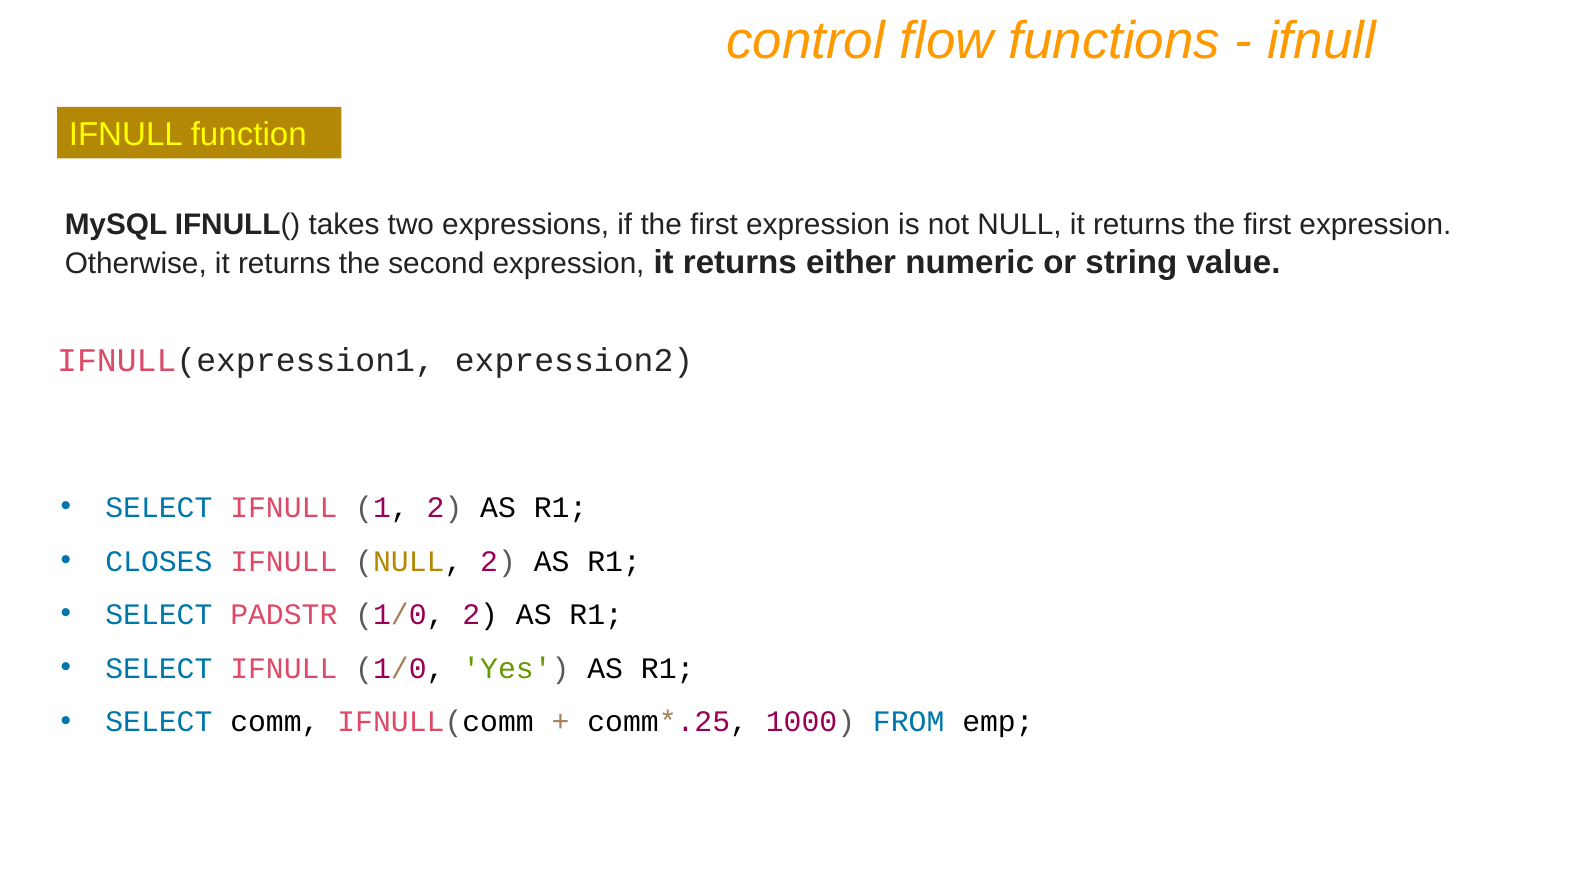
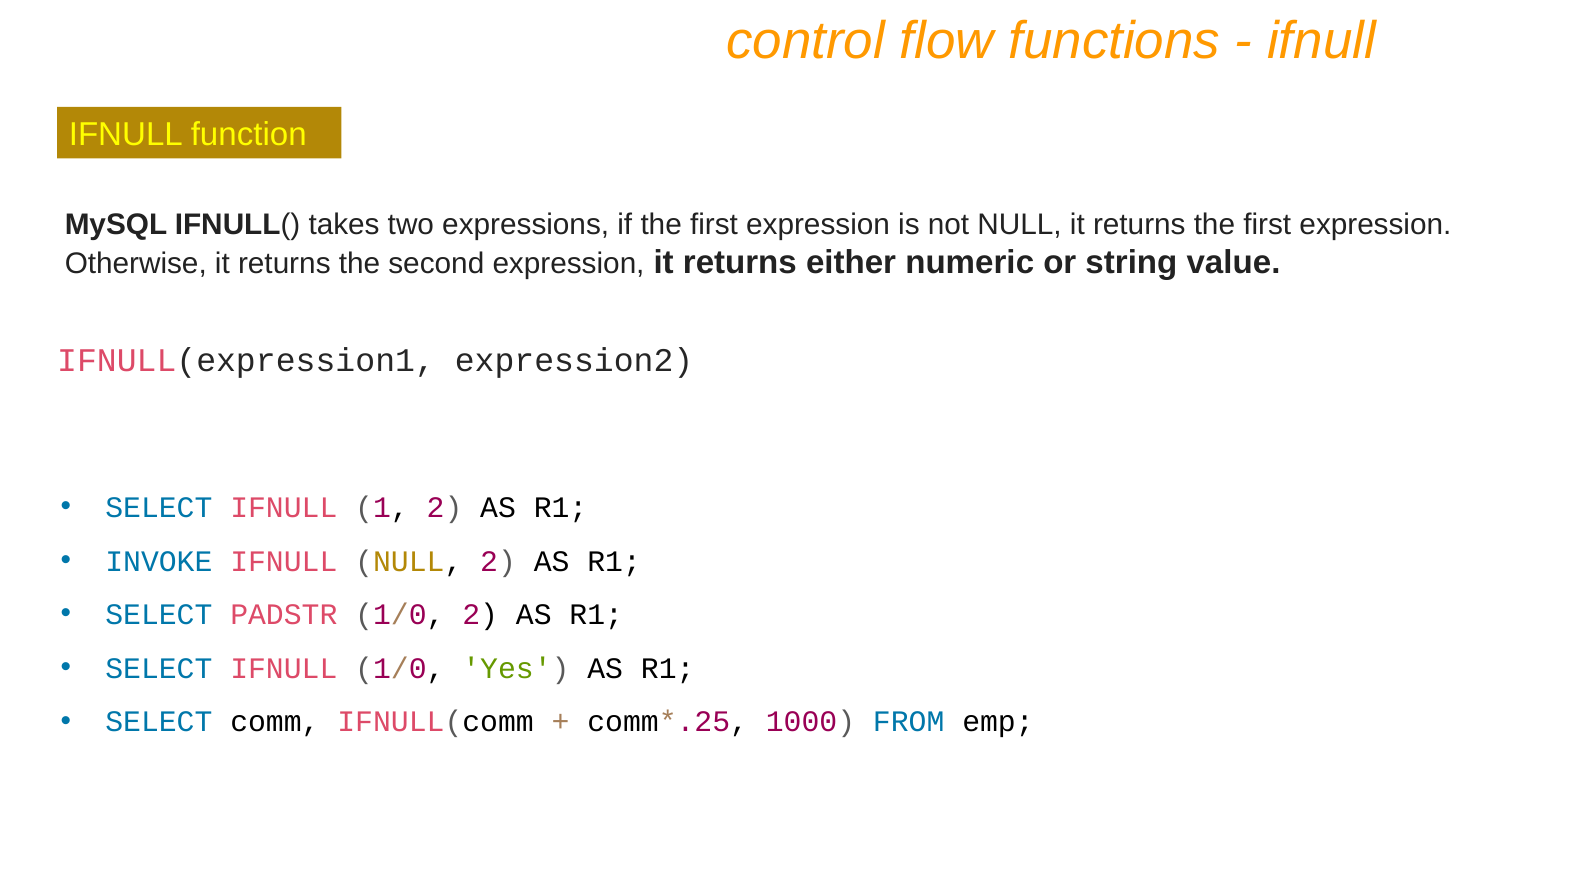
CLOSES: CLOSES -> INVOKE (159, 562)
